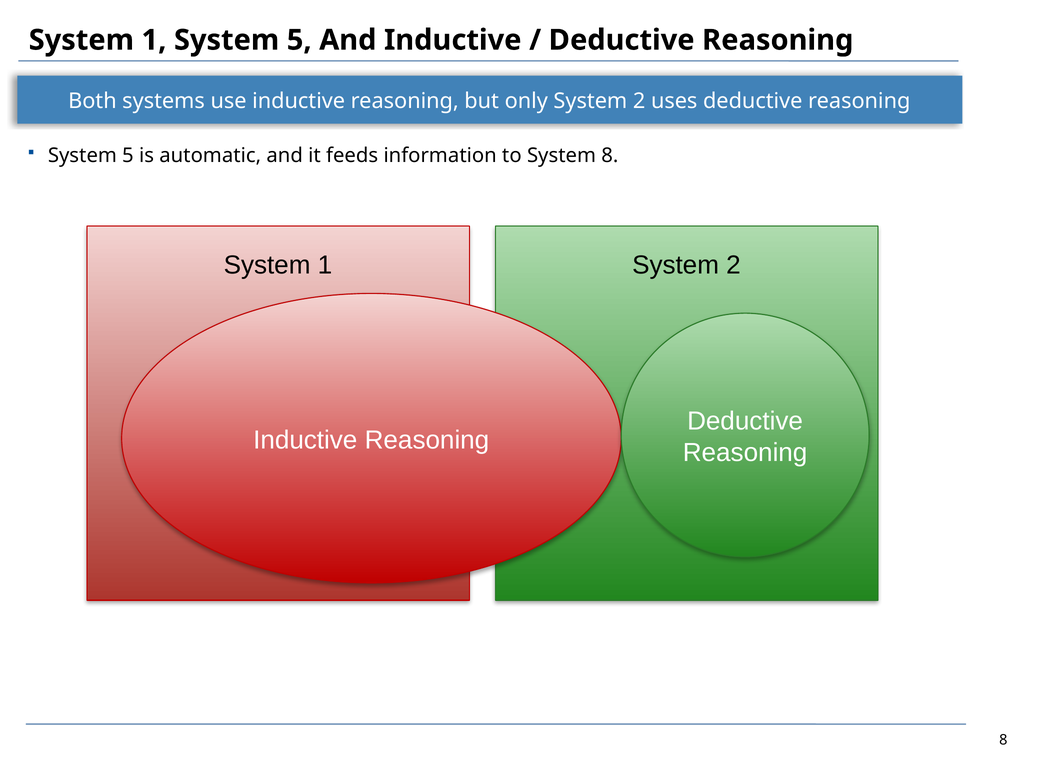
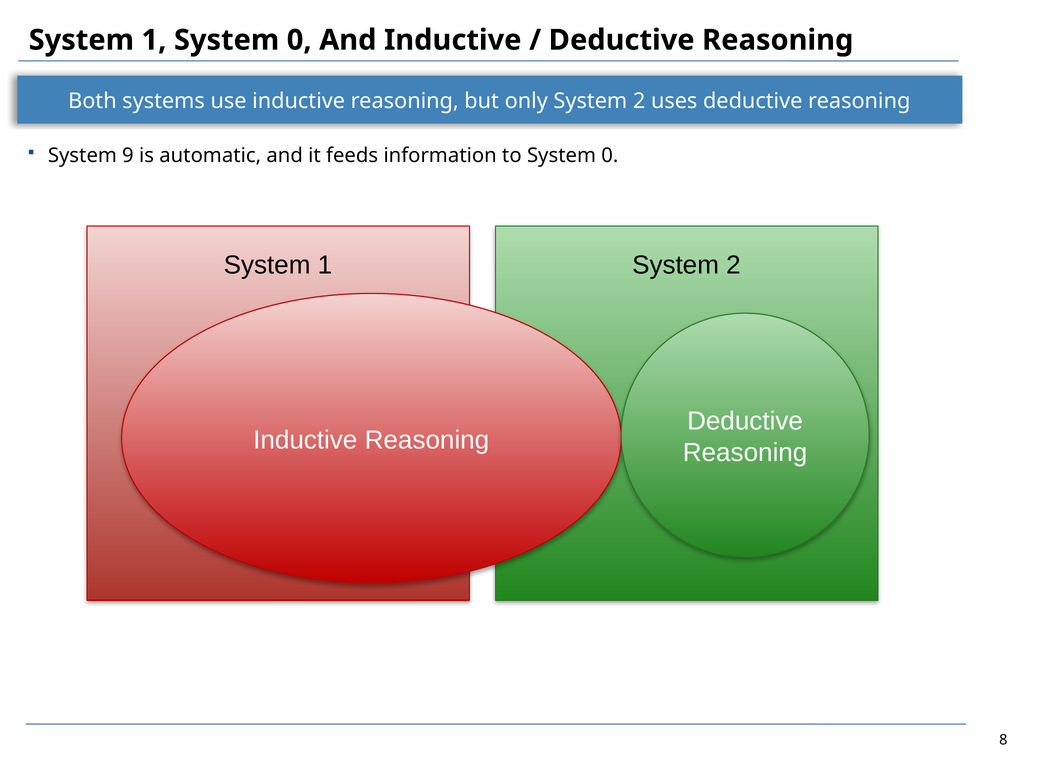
1 System 5: 5 -> 0 (299, 40)
5: 5 -> 9 (128, 156)
to System 8: 8 -> 0 (610, 156)
